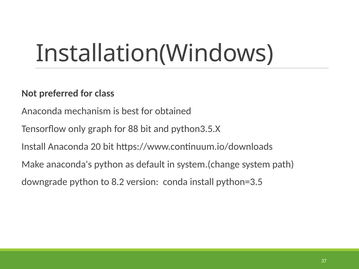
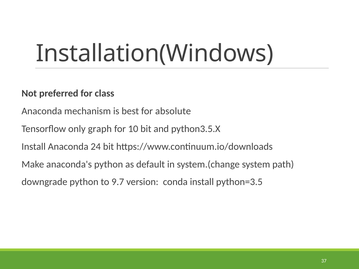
obtained: obtained -> absolute (173, 111)
88: 88 -> 10 (133, 129)
20: 20 -> 24 (96, 147)
8.2: 8.2 -> 9.7 (118, 182)
